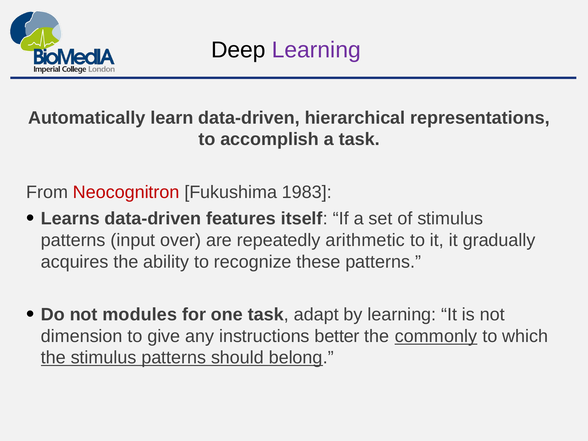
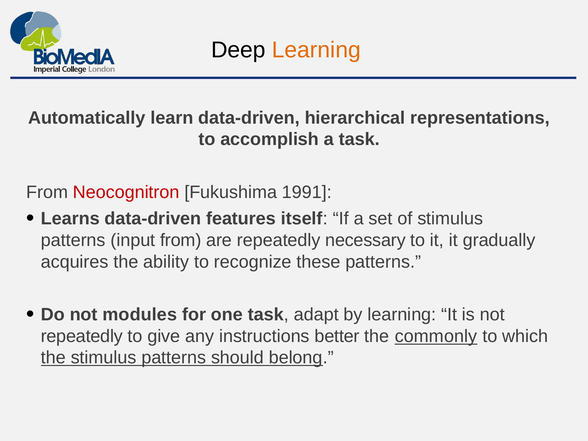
Learning colour: purple -> orange (316, 50)
1983: 1983 -> 1991 (307, 192)
input over: over -> from (181, 240)
arithmetic: arithmetic -> necessary (365, 240)
dimension: dimension -> repeatedly (82, 336)
